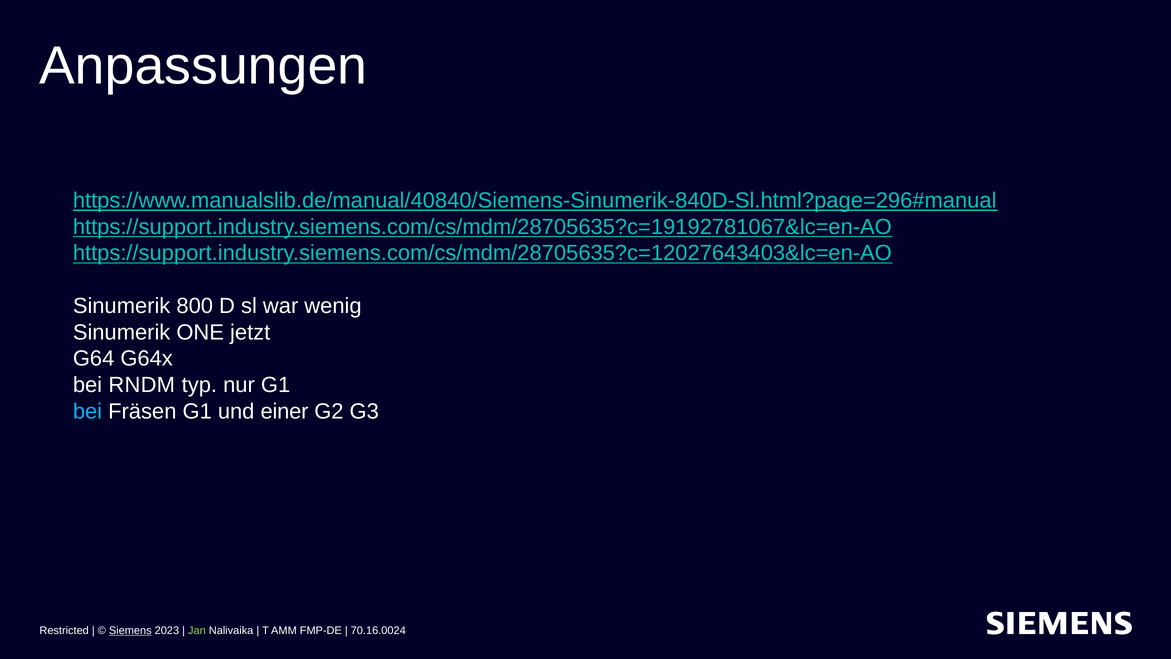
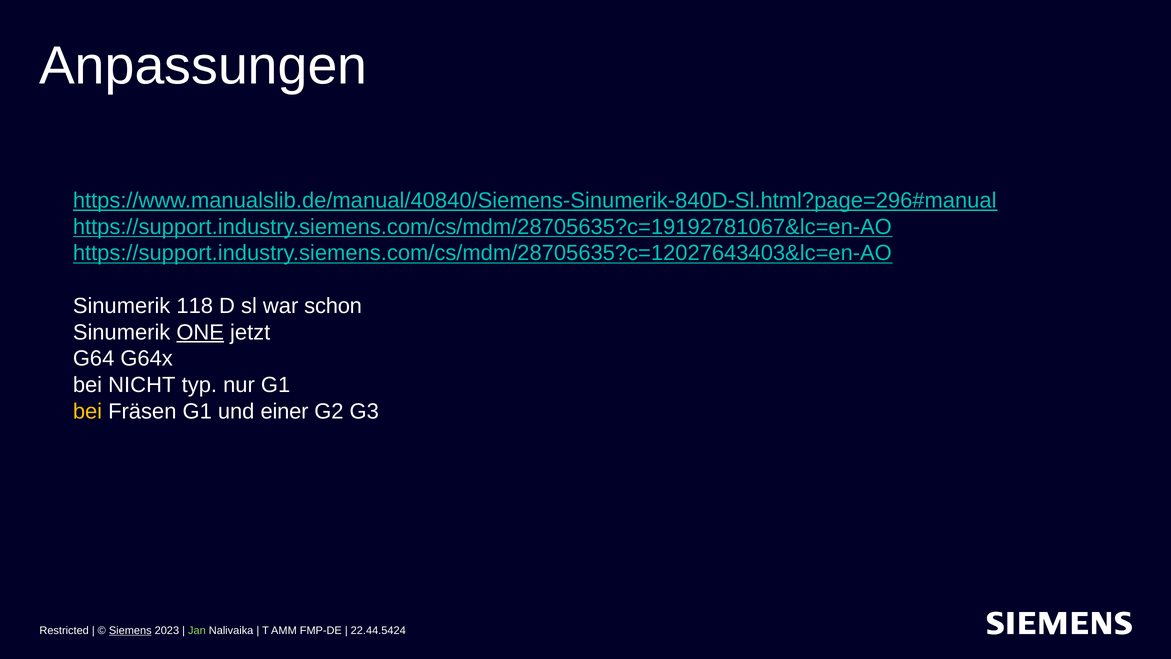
800: 800 -> 118 (195, 306)
wenig: wenig -> schon (333, 306)
ONE underline: none -> present (200, 332)
RNDM: RNDM -> NICHT (142, 385)
bei colour: light blue -> yellow (87, 411)
70.16.0024: 70.16.0024 -> 22.44.5424 (378, 630)
